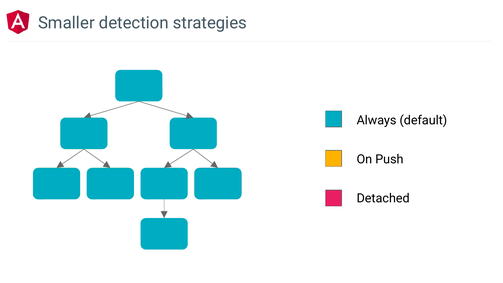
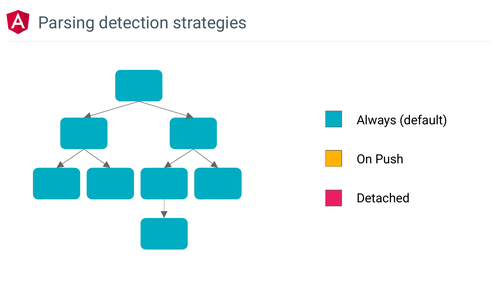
Smaller: Smaller -> Parsing (66, 23)
